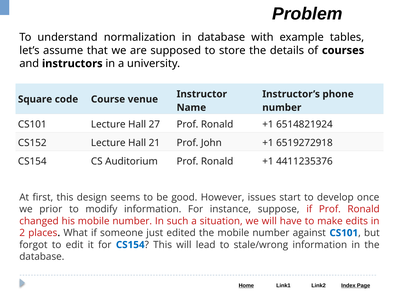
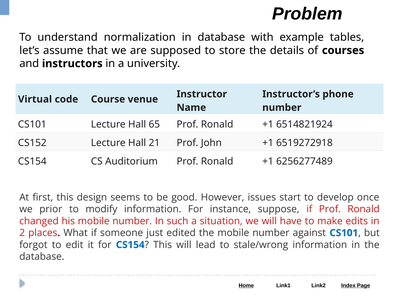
Square: Square -> Virtual (35, 99)
27: 27 -> 65 (154, 124)
4411235376: 4411235376 -> 6256277489 (304, 161)
